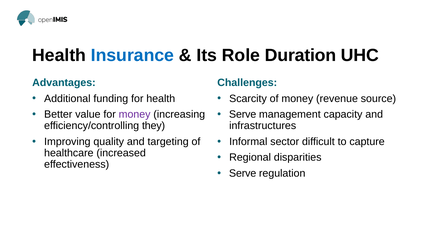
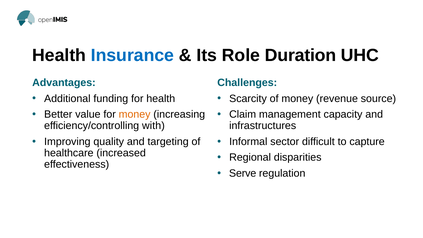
money colour: purple -> orange (135, 114)
Serve: Serve -> Claim (243, 114)
they: they -> with (153, 126)
